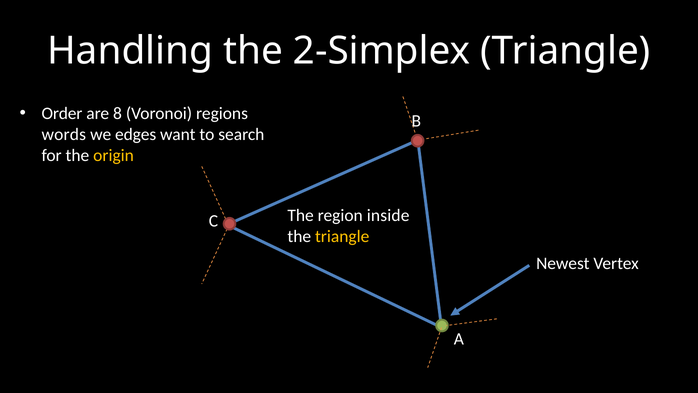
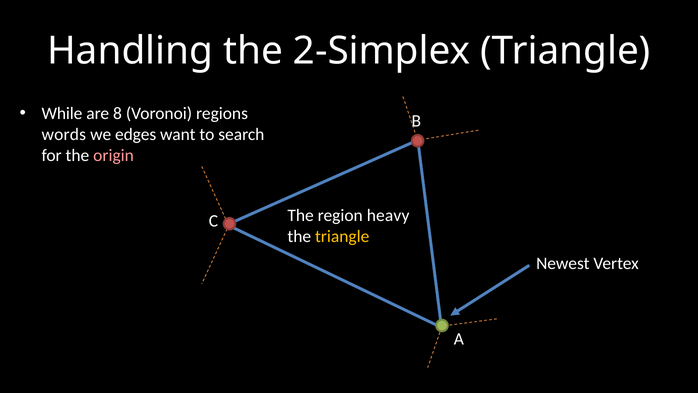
Order: Order -> While (62, 113)
origin colour: yellow -> pink (114, 155)
inside: inside -> heavy (388, 215)
